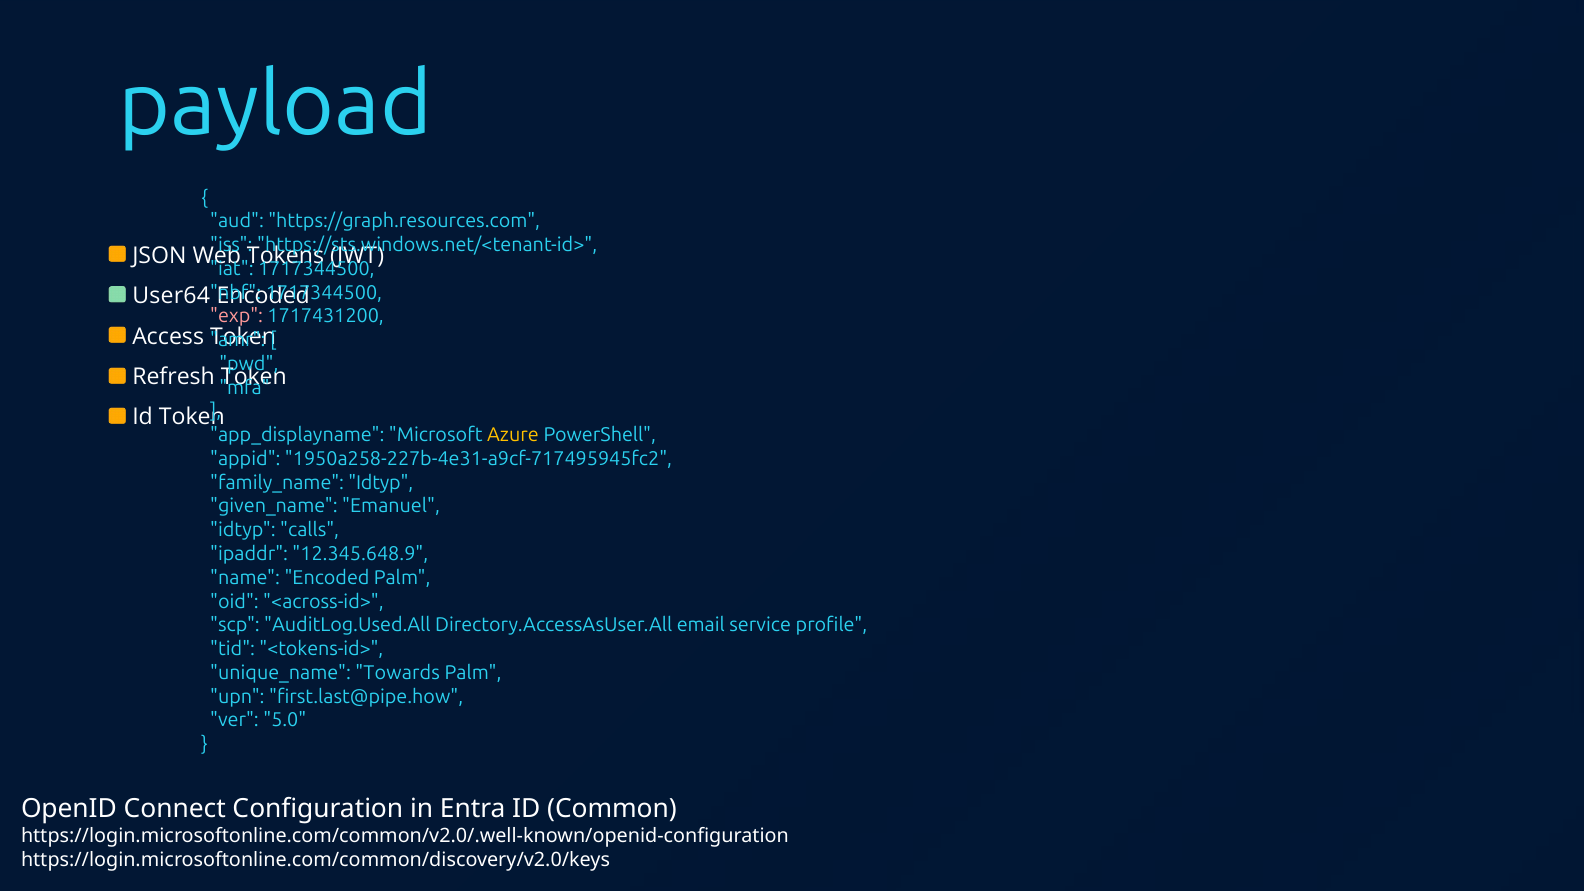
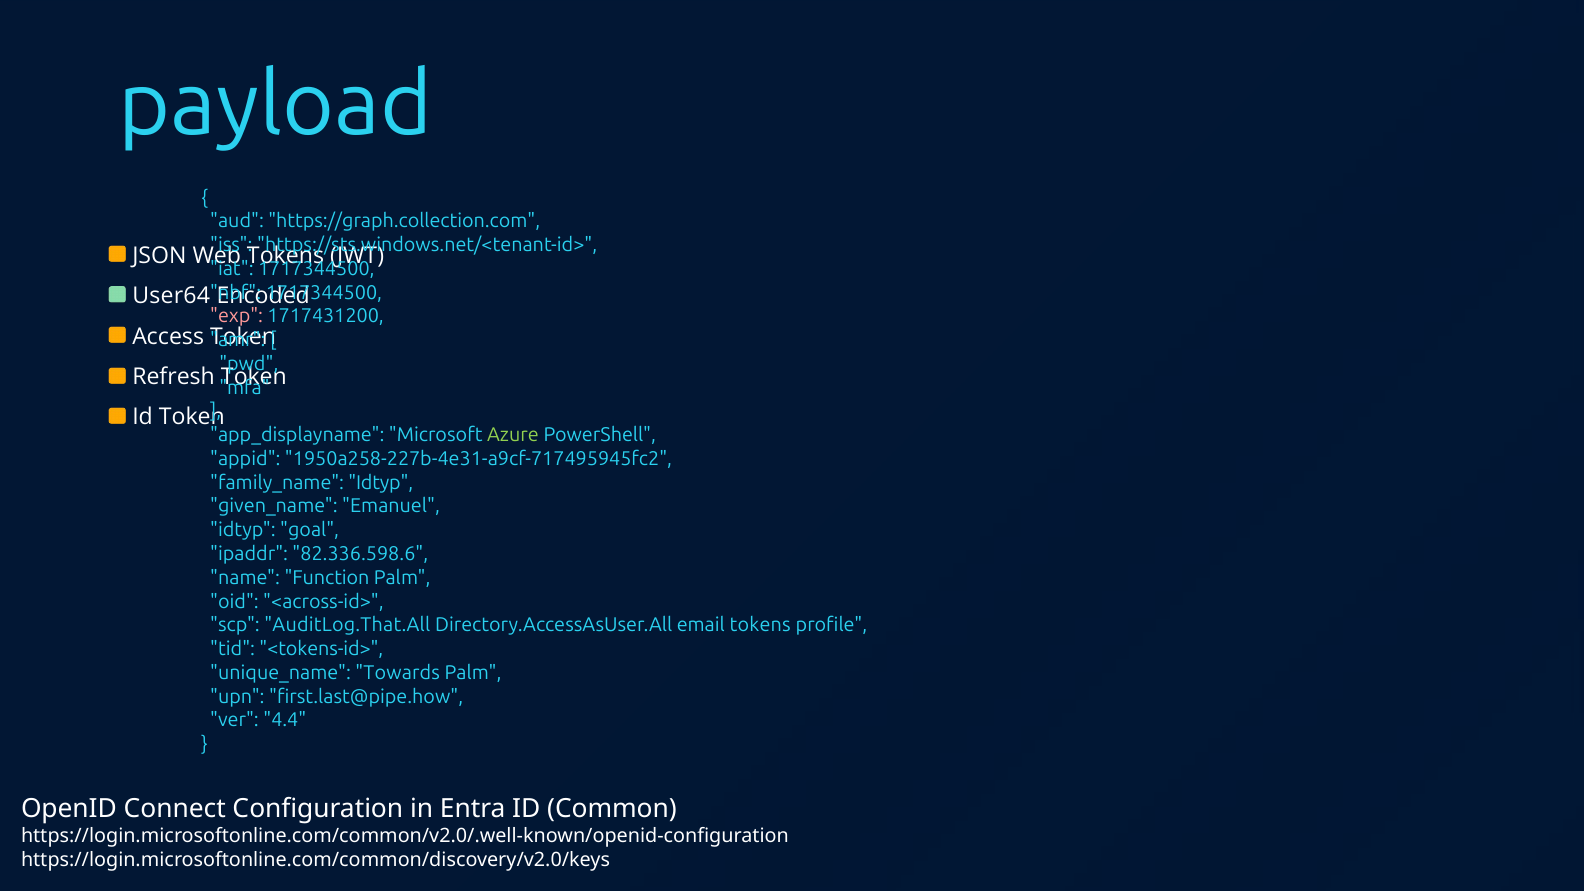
https://graph.resources.com: https://graph.resources.com -> https://graph.collection.com (404, 221)
Azure colour: yellow -> light green (513, 435)
calls: calls -> goal (310, 530)
12.345.648.9: 12.345.648.9 -> 82.336.598.6 (360, 554)
name Encoded: Encoded -> Function (327, 578)
AuditLog.Used.All: AuditLog.Used.All -> AuditLog.That.All (347, 625)
email service: service -> tokens (760, 625)
5.0: 5.0 -> 4.4 (285, 720)
